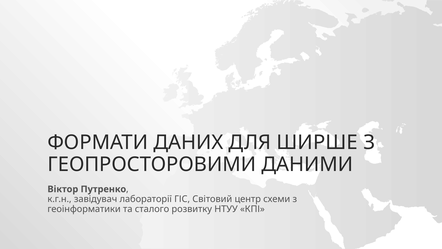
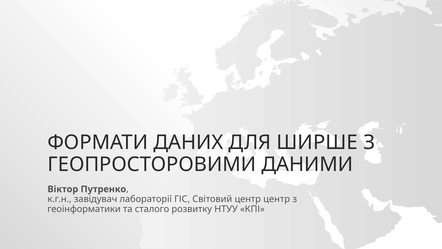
центр схеми: схеми -> центр (277, 199)
